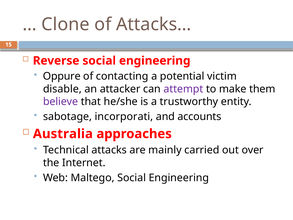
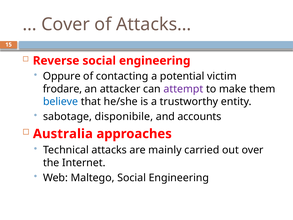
Clone: Clone -> Cover (66, 24)
disable: disable -> frodare (62, 89)
believe colour: purple -> blue (61, 102)
incorporati: incorporati -> disponibile (124, 117)
